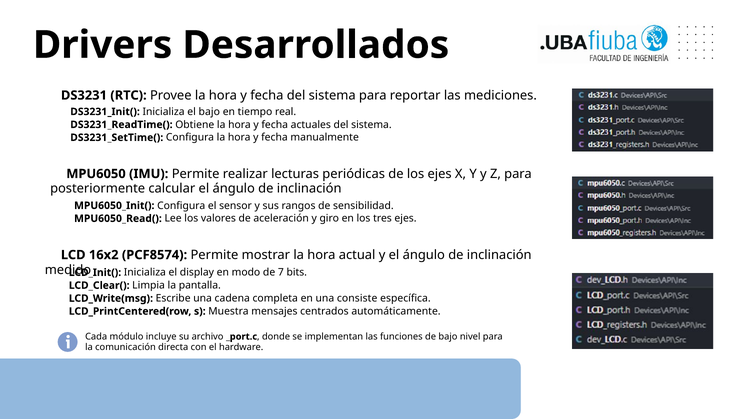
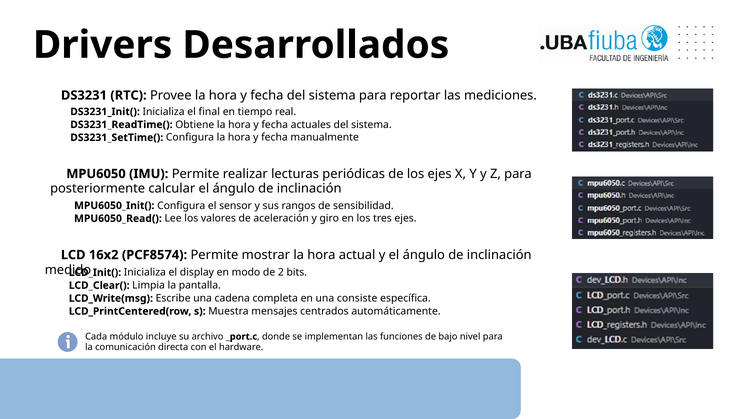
el bajo: bajo -> final (209, 112)
7: 7 -> 2 (281, 273)
